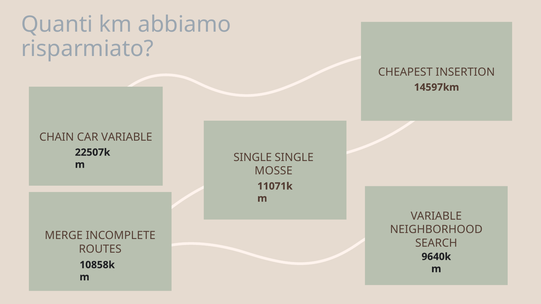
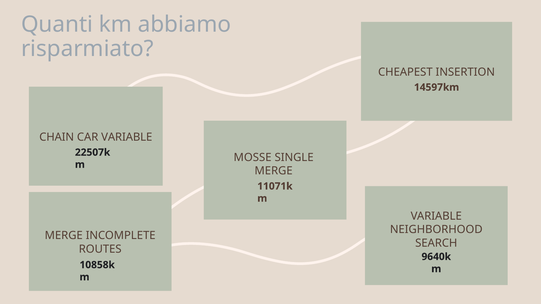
SINGLE: SINGLE -> MOSSE (253, 158)
MOSSE: MOSSE -> MERGE (274, 171)
